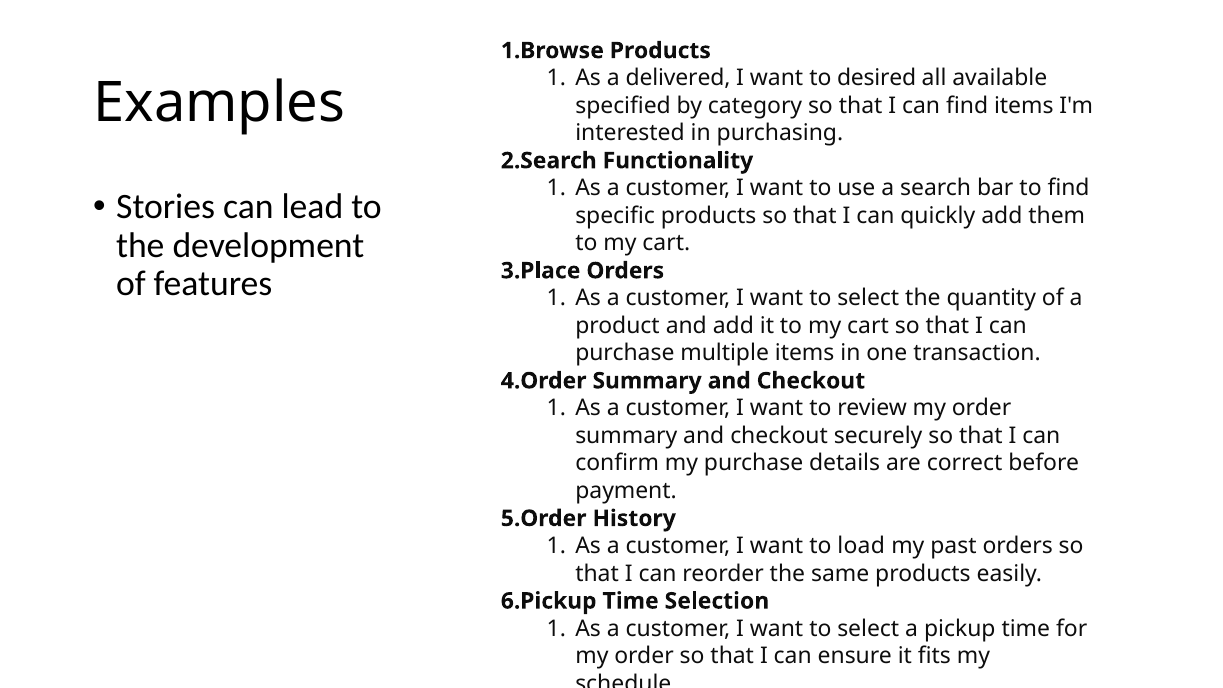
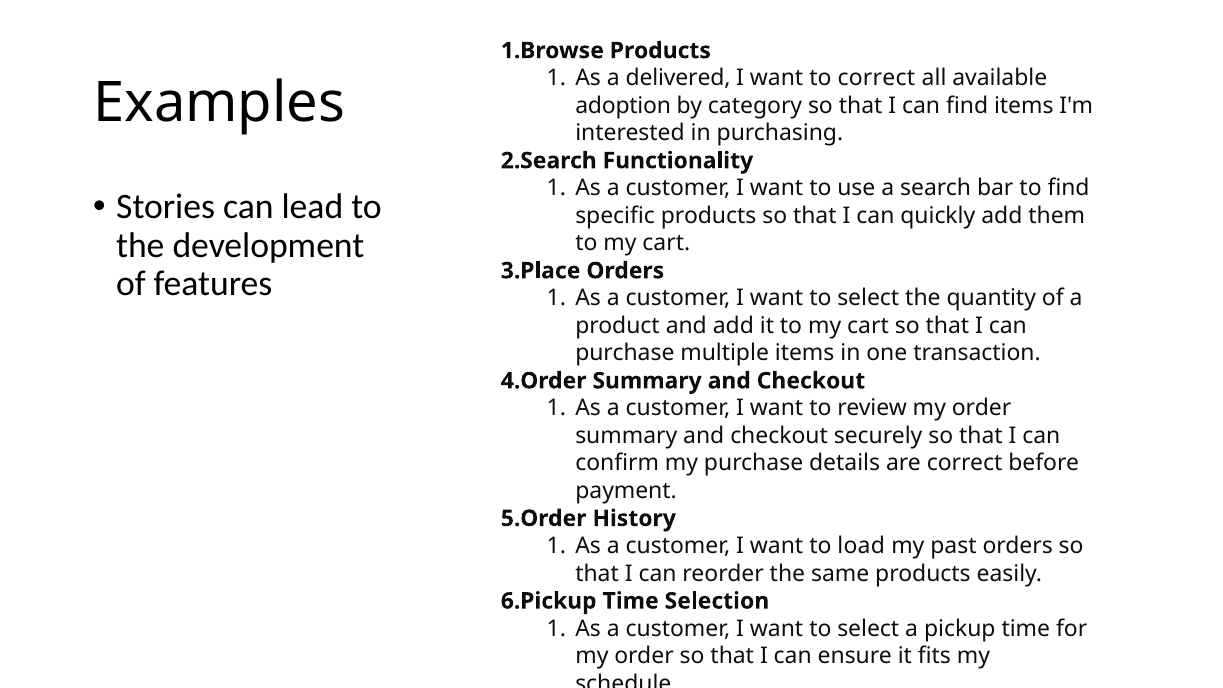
to desired: desired -> correct (876, 78)
specified: specified -> adoption (623, 106)
